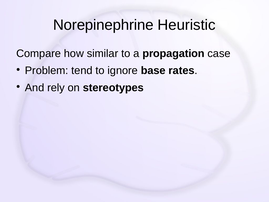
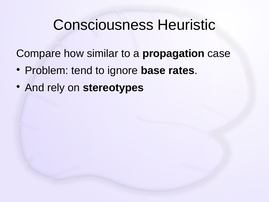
Norepinephrine: Norepinephrine -> Consciousness (103, 25)
